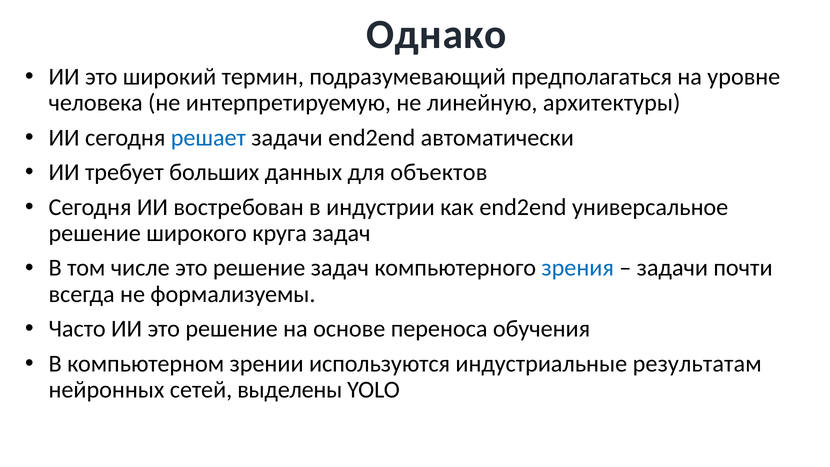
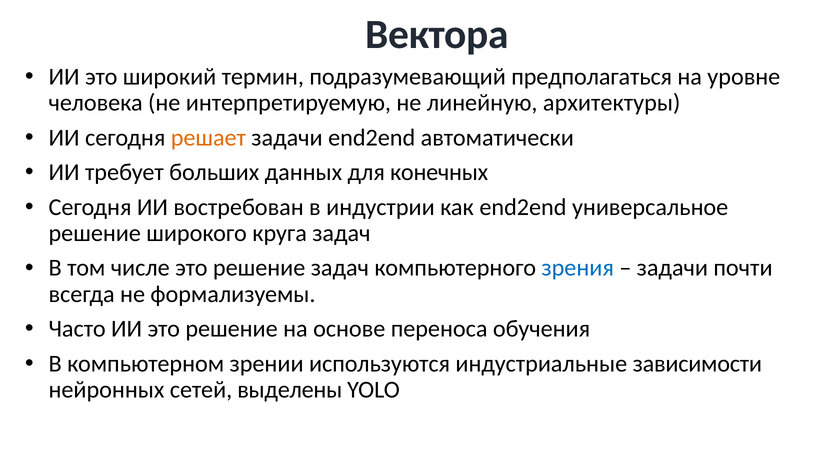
Однако: Однако -> Вектора (437, 34)
решает colour: blue -> orange (208, 138)
объектов: объектов -> конечных (439, 172)
результатам: результатам -> зависимости (697, 364)
